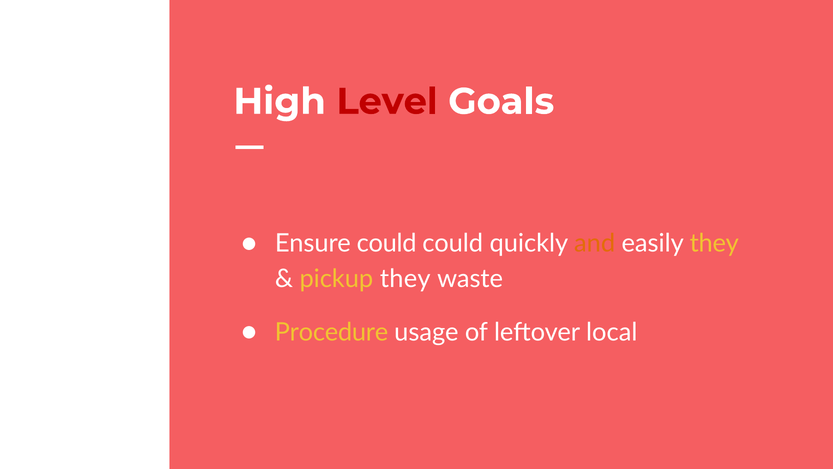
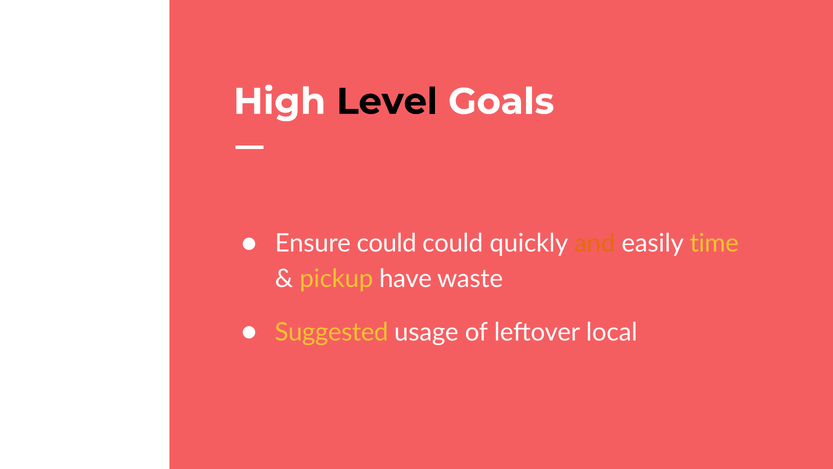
Level colour: red -> black (387, 101)
easily they: they -> time (714, 243)
pickup they: they -> have (406, 278)
Procedure: Procedure -> Suggested (331, 332)
